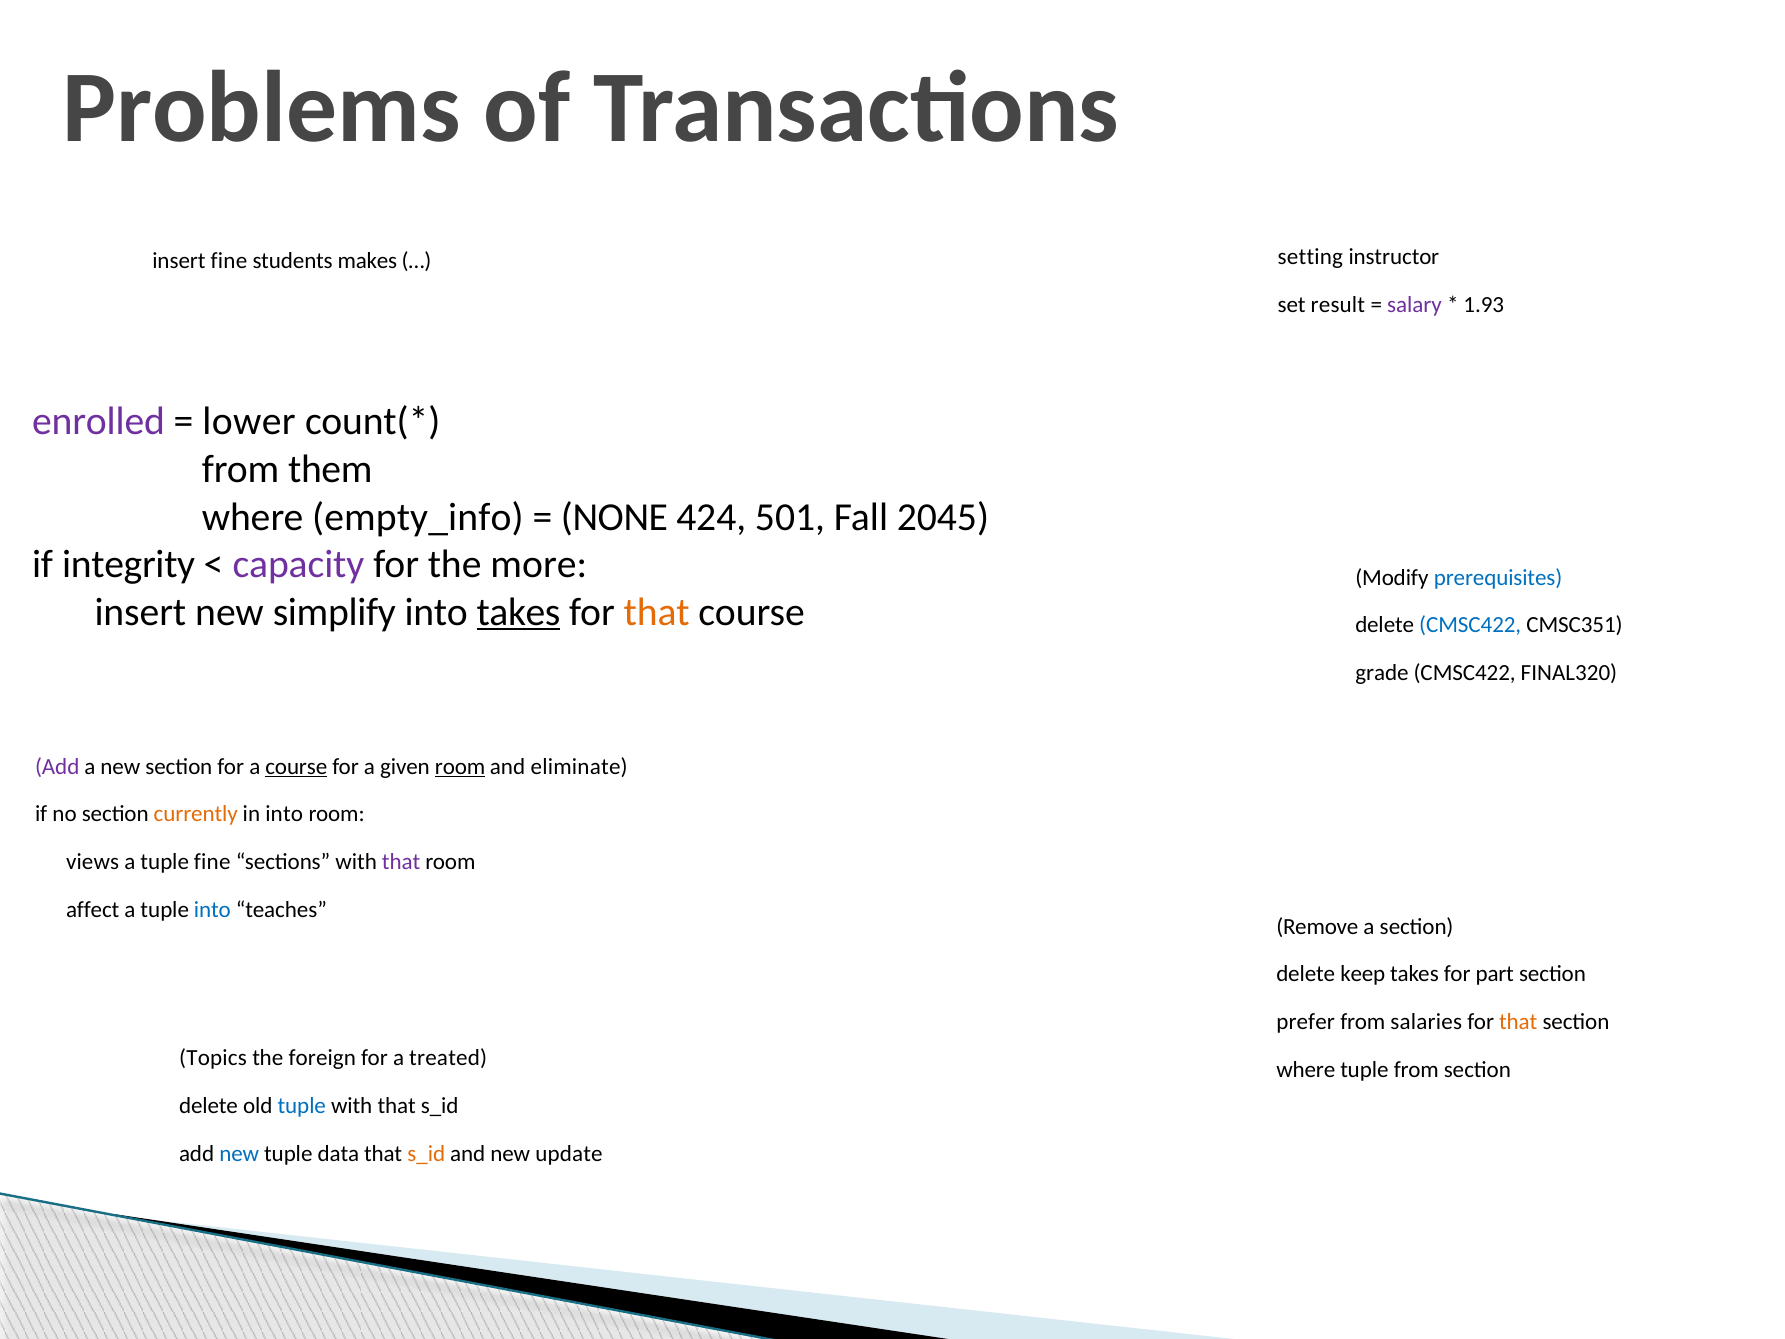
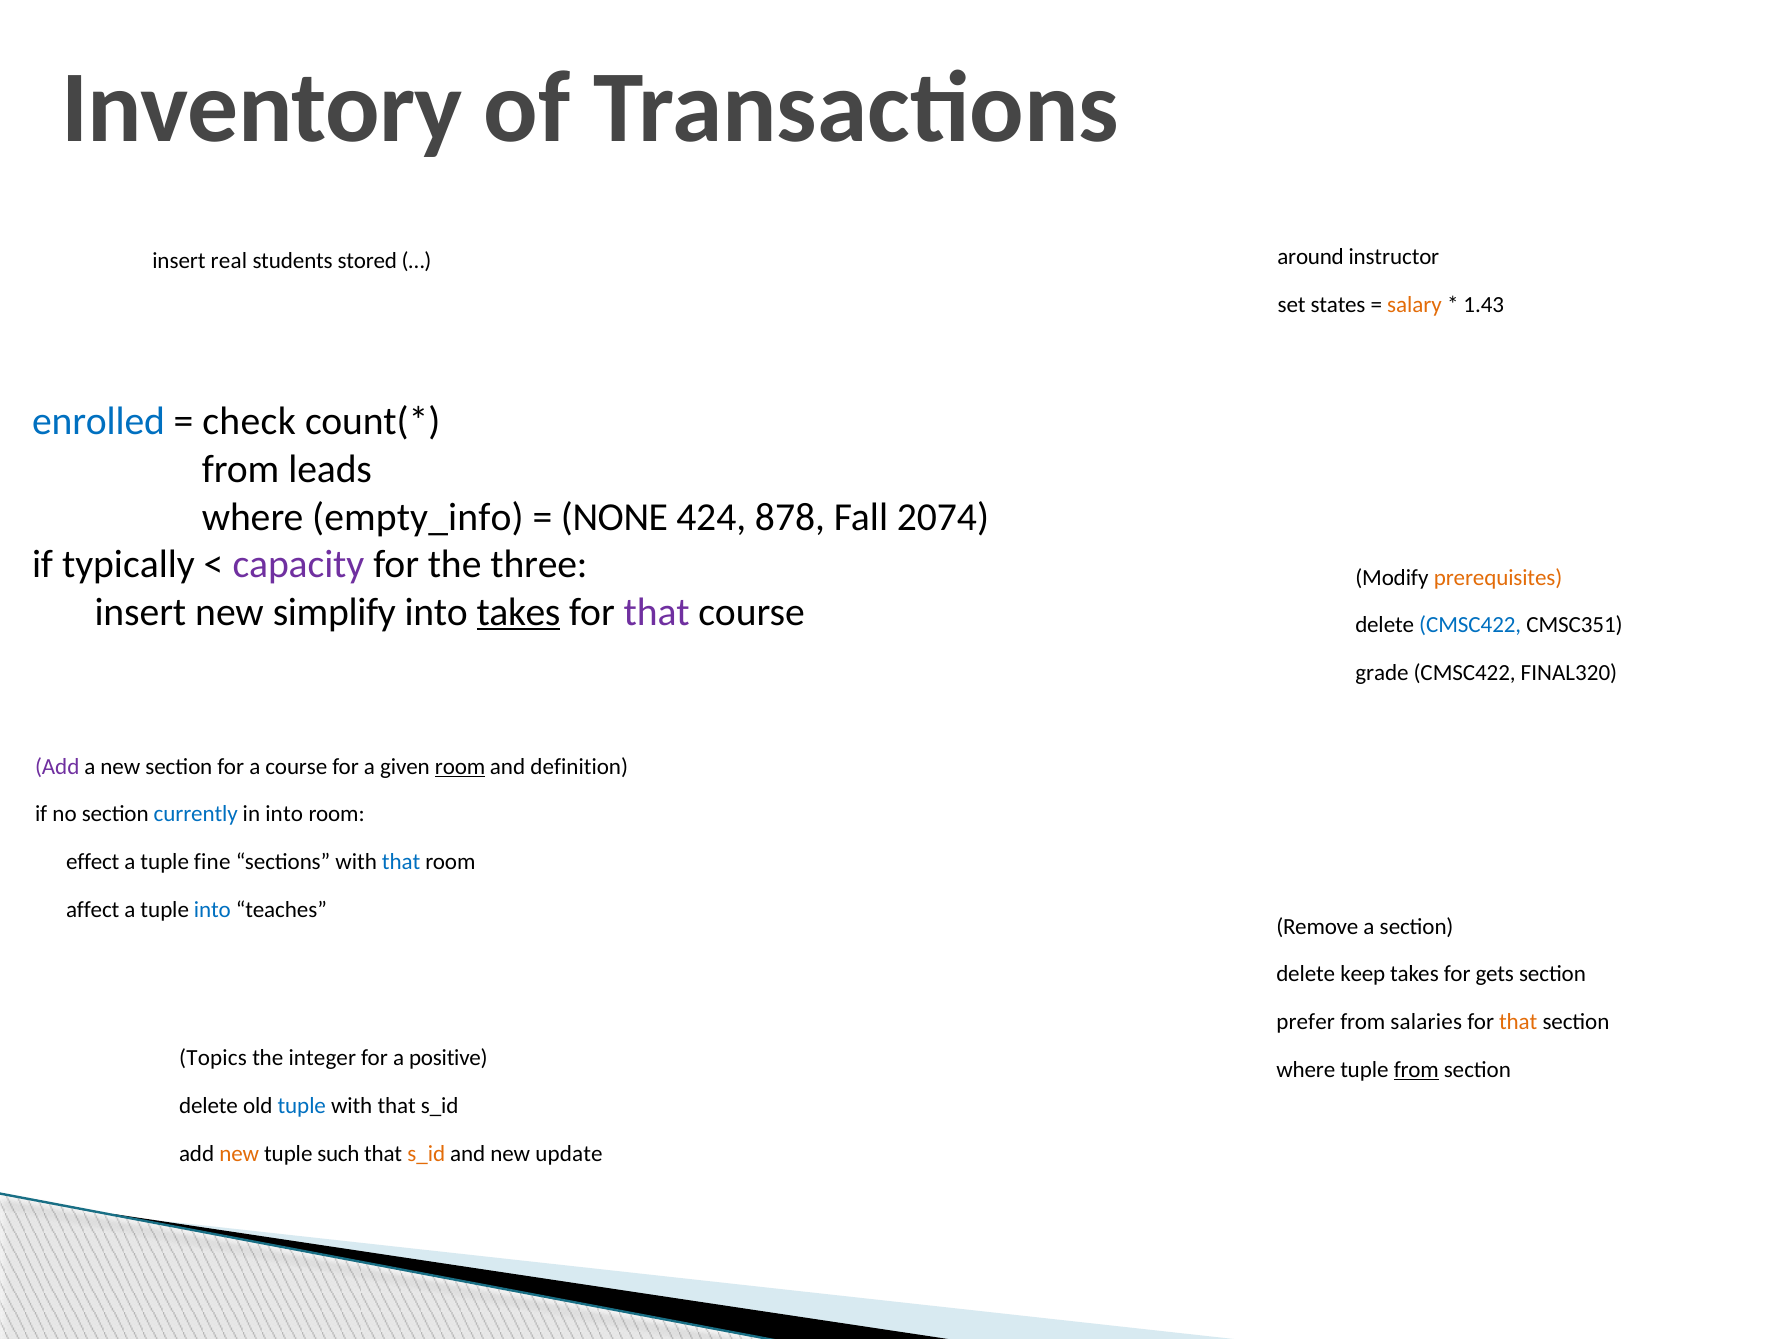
Problems: Problems -> Inventory (262, 108)
setting: setting -> around (1311, 257)
insert fine: fine -> real (229, 260)
makes: makes -> stored (367, 260)
result: result -> states (1338, 304)
salary colour: purple -> orange (1414, 304)
1.93: 1.93 -> 1.43 (1484, 304)
enrolled colour: purple -> blue (99, 422)
lower: lower -> check (249, 422)
them: them -> leads (330, 469)
501: 501 -> 878 (790, 517)
2045: 2045 -> 2074 (943, 517)
integrity: integrity -> typically (128, 565)
more: more -> three (539, 565)
prerequisites colour: blue -> orange (1498, 578)
that colour: orange -> purple (657, 612)
course underline: present -> none (296, 767)
eliminate: eliminate -> definition (579, 767)
currently colour: orange -> blue (196, 814)
views: views -> effect (93, 862)
that colour: purple -> blue (401, 862)
part: part -> gets (1495, 974)
foreign: foreign -> integer (322, 1058)
treated: treated -> positive (448, 1058)
from underline: none -> present (1416, 1069)
new colour: blue -> orange (239, 1153)
data: data -> such (338, 1153)
